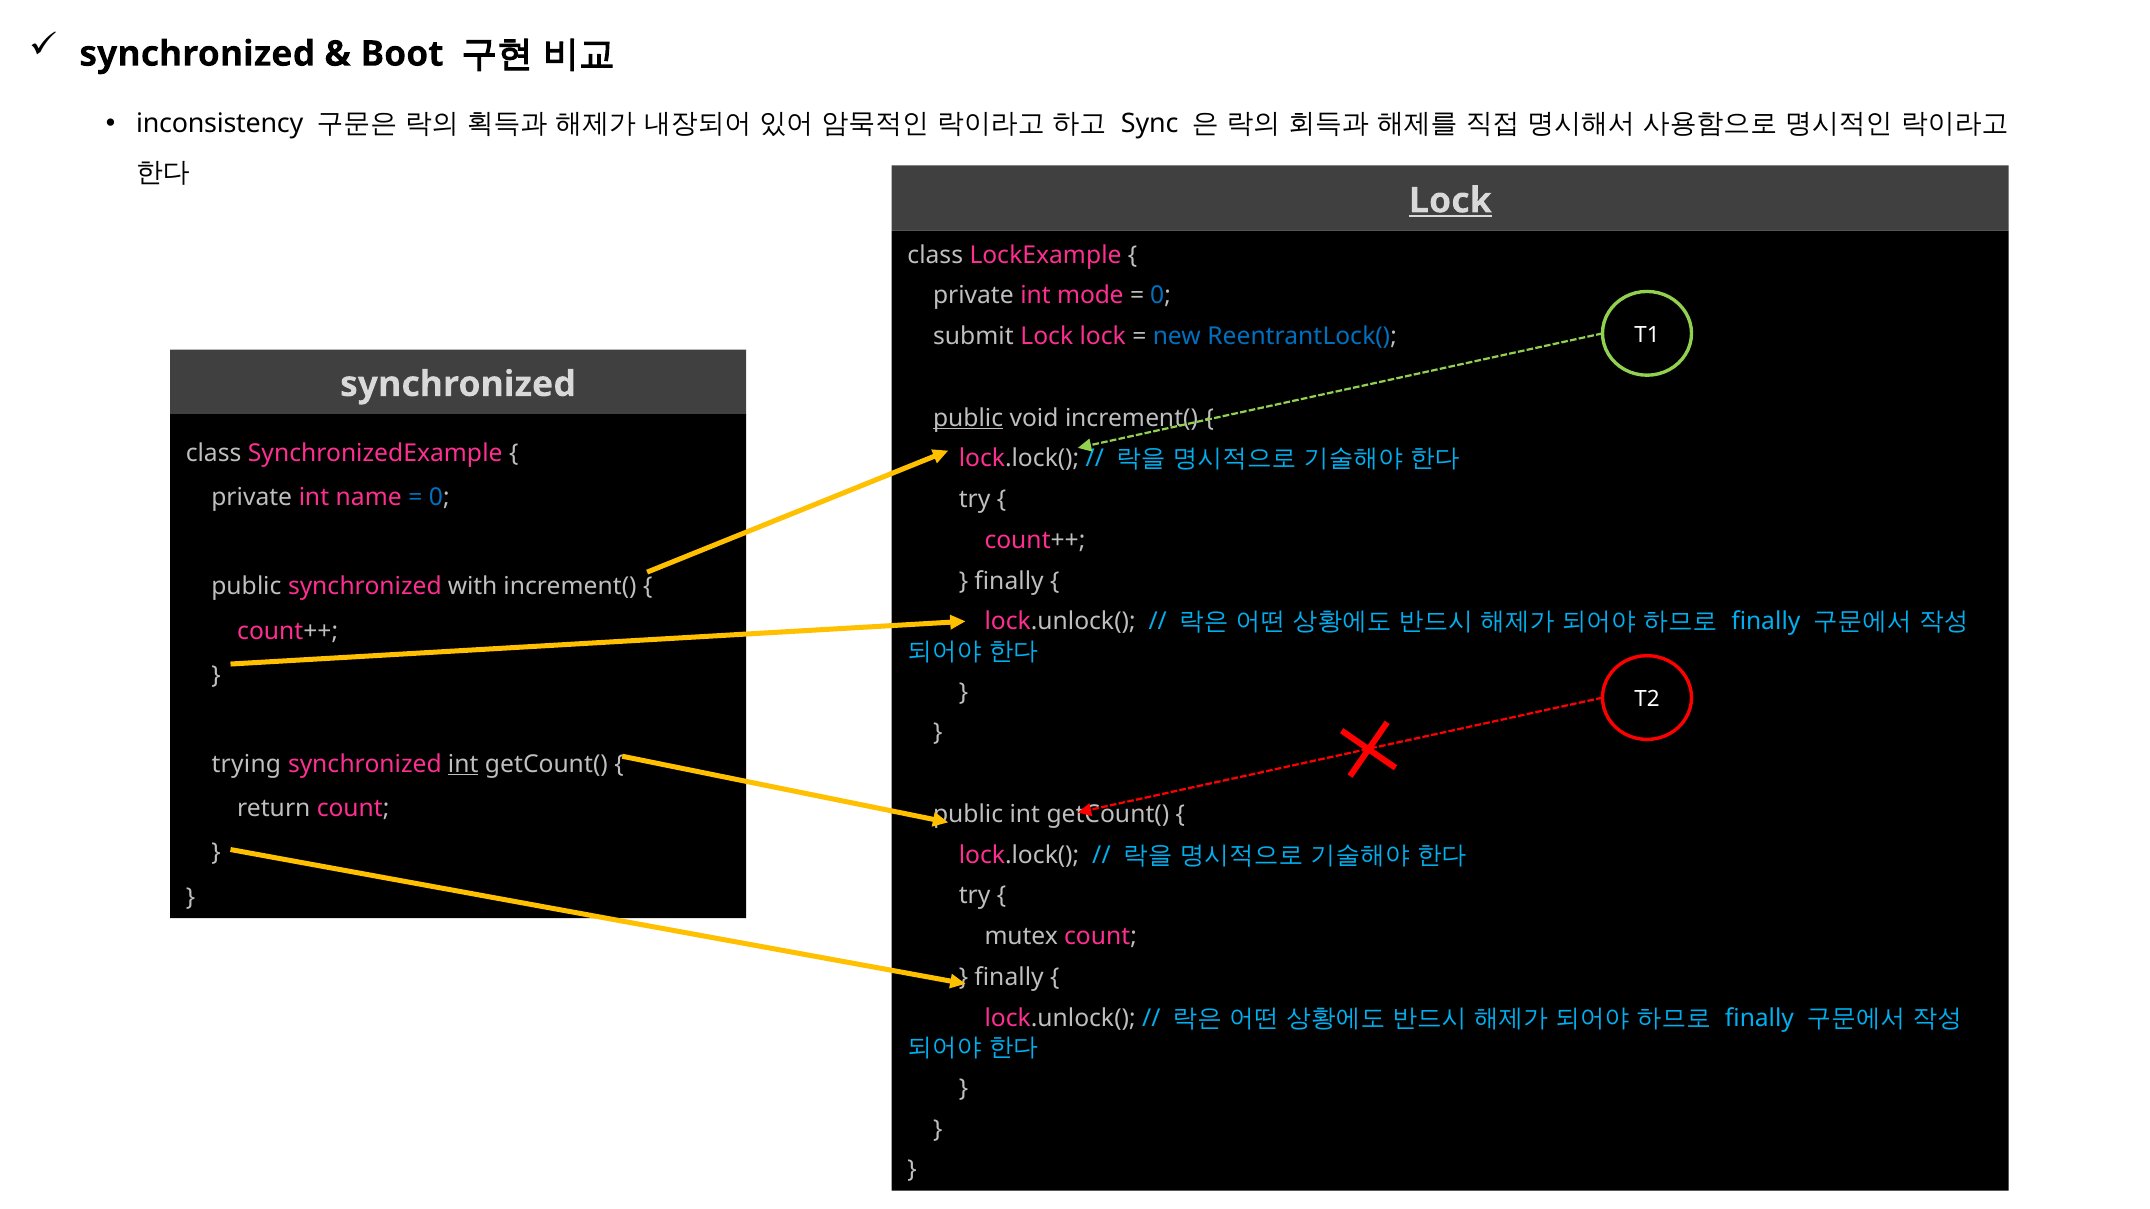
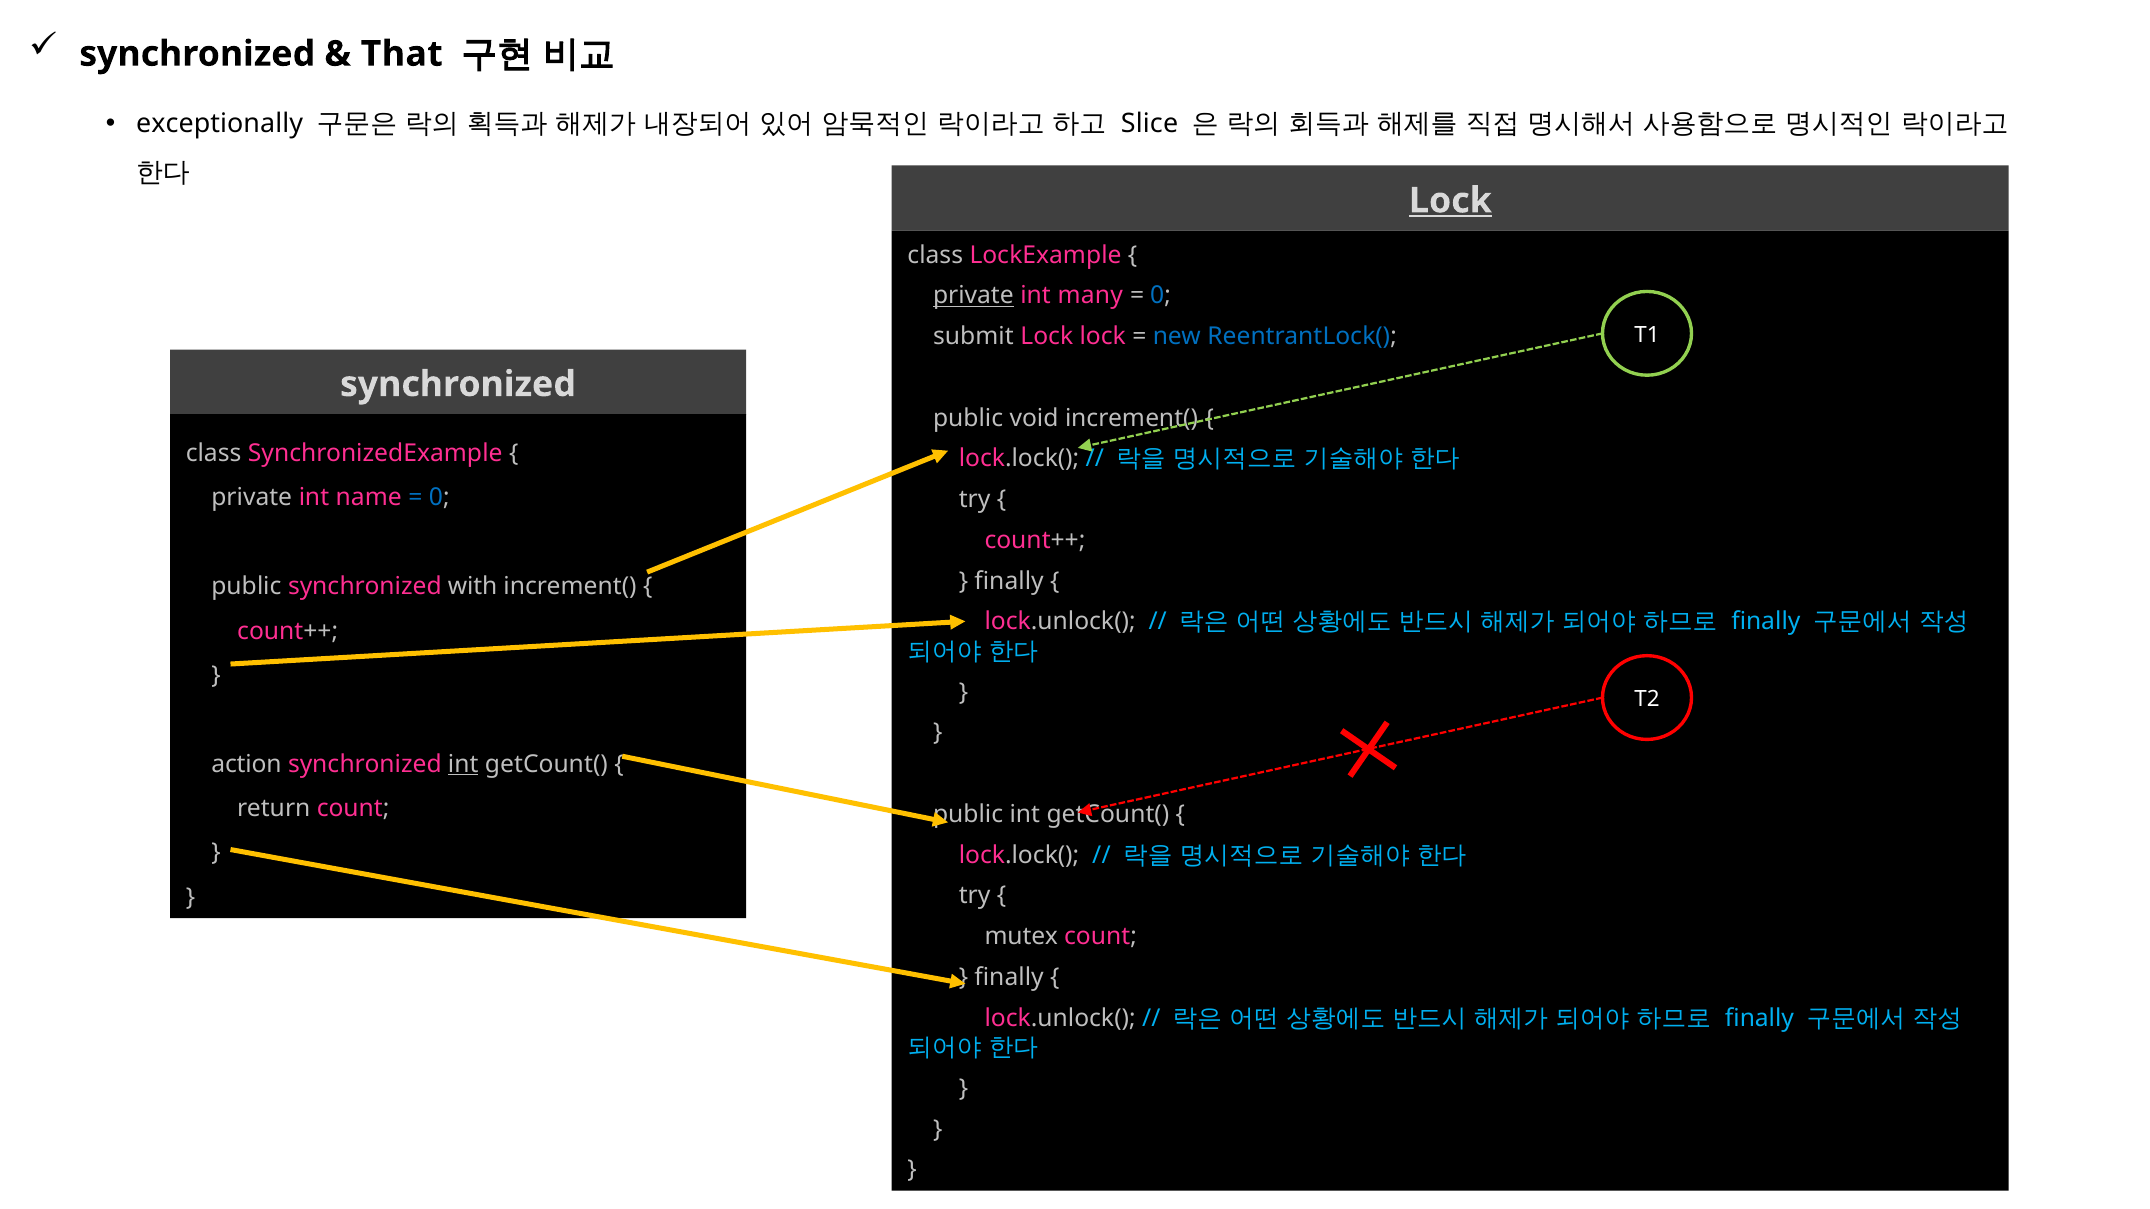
Boot: Boot -> That (402, 54)
inconsistency: inconsistency -> exceptionally (220, 124)
Sync: Sync -> Slice (1150, 124)
private underline: none -> present (973, 296)
mode: mode -> many (1090, 296)
public underline: present -> none (968, 418)
trying: trying -> action (247, 764)
